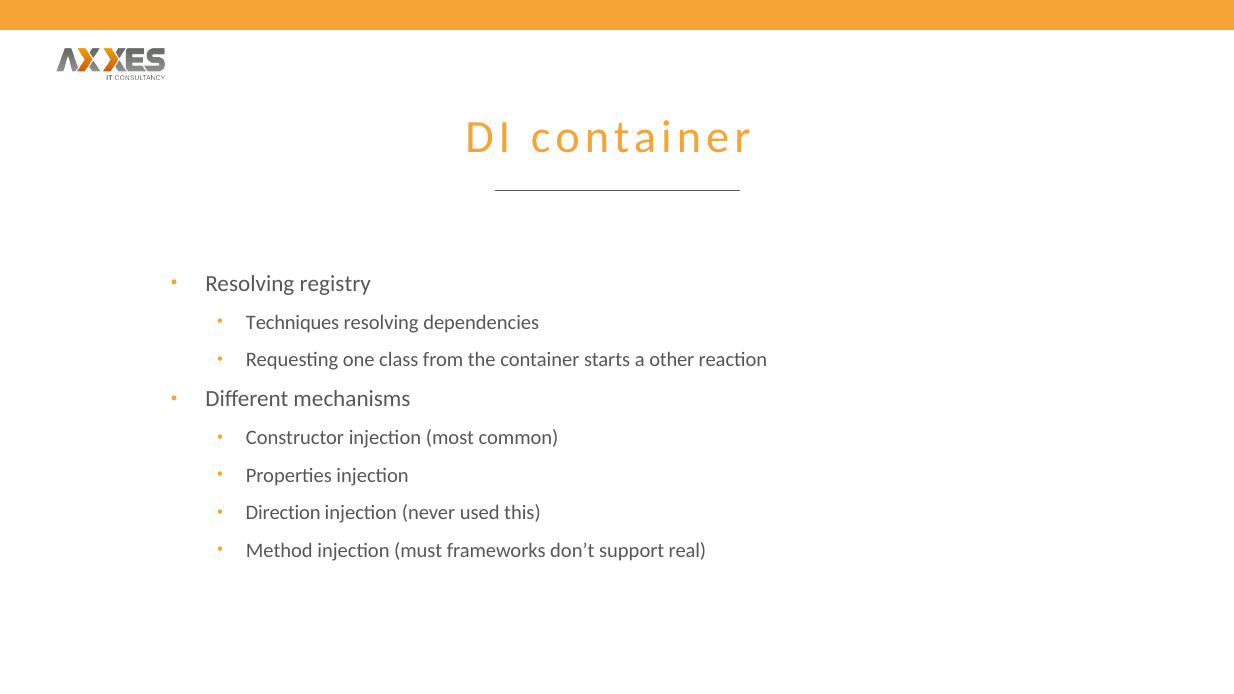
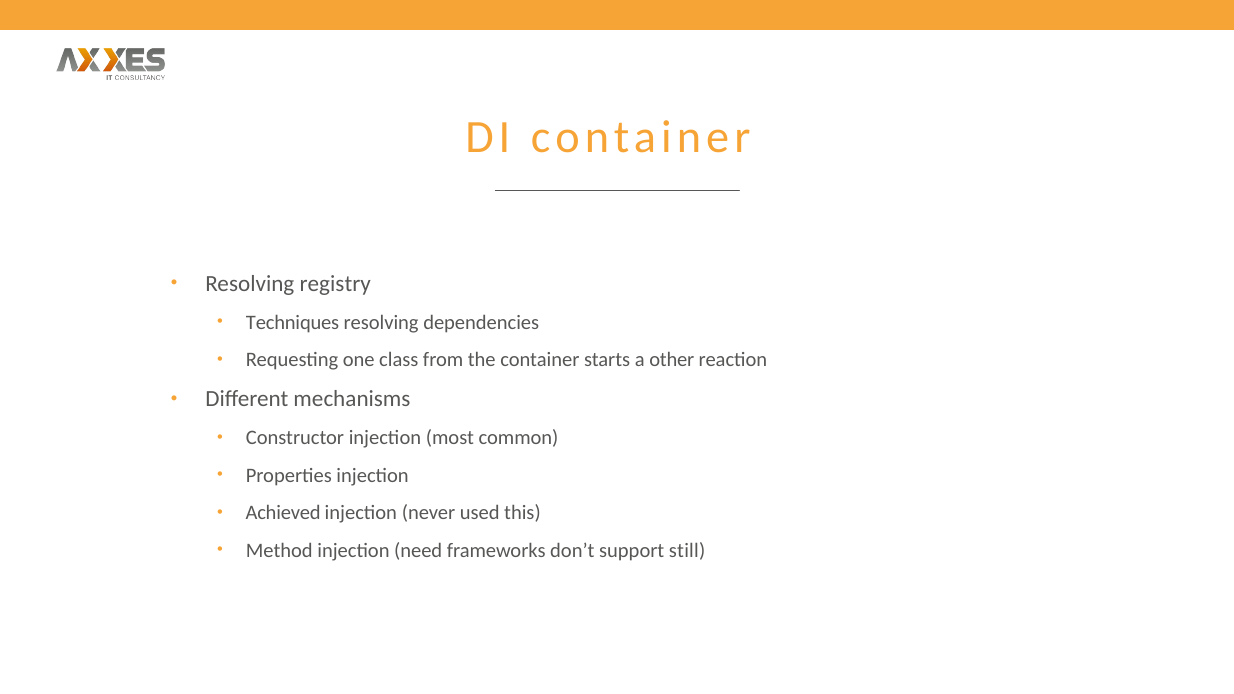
Direction: Direction -> Achieved (283, 513)
must: must -> need (418, 551)
real: real -> still (687, 551)
